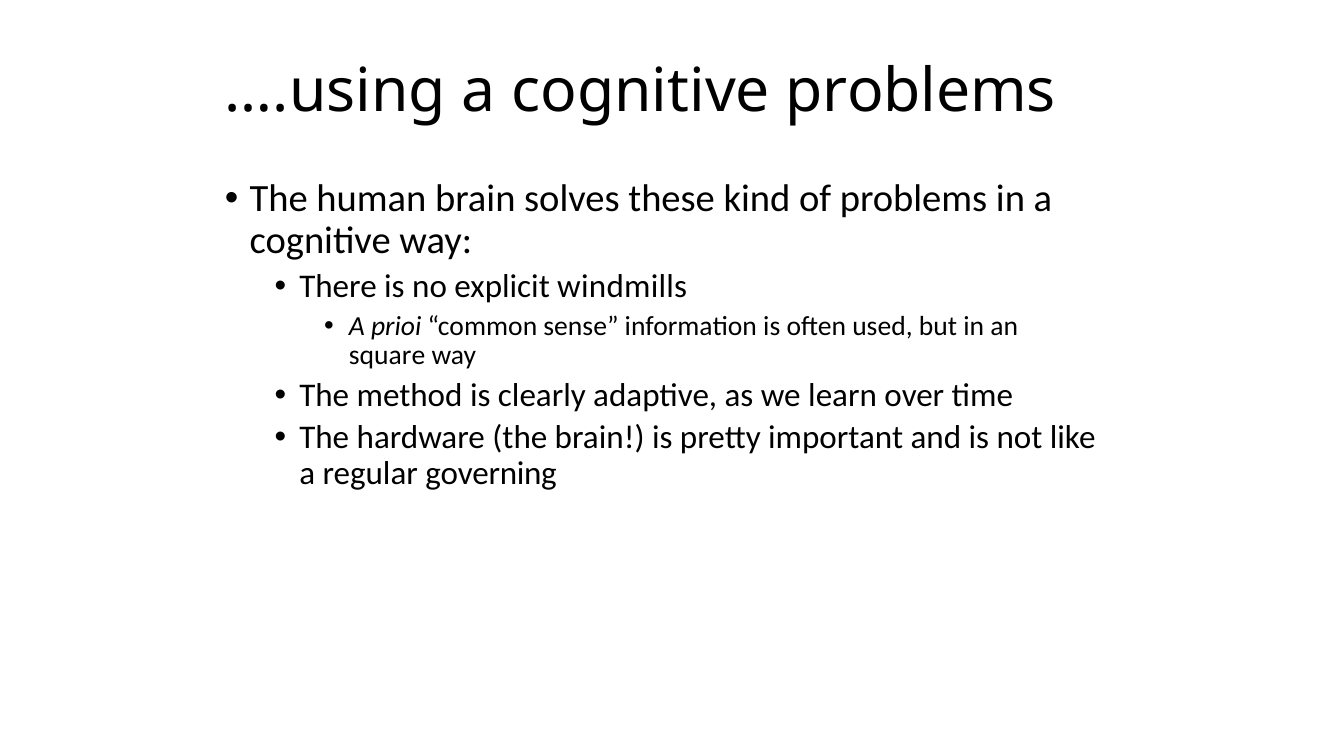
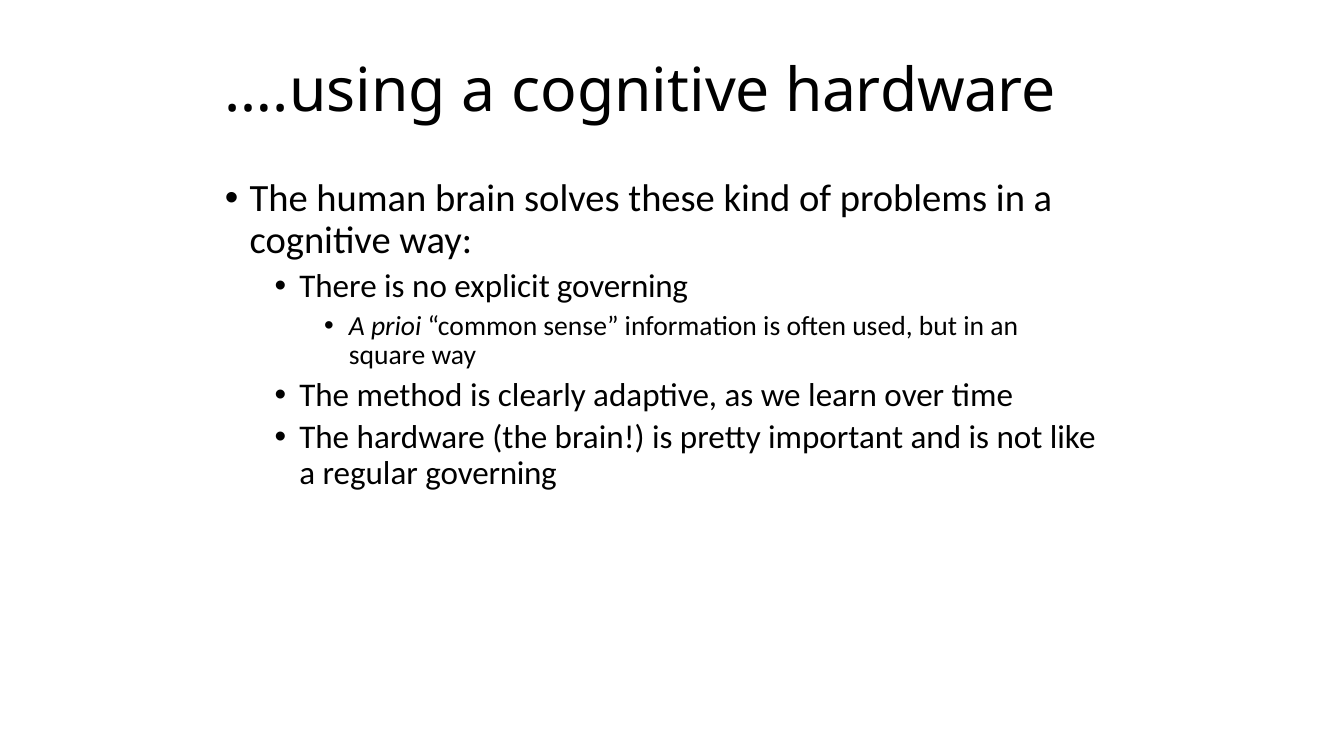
cognitive problems: problems -> hardware (921, 91)
explicit windmills: windmills -> governing (622, 287)
